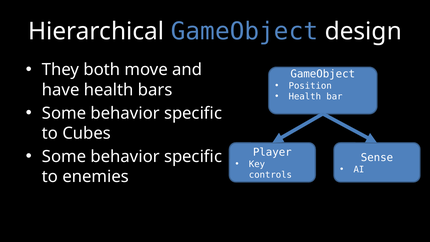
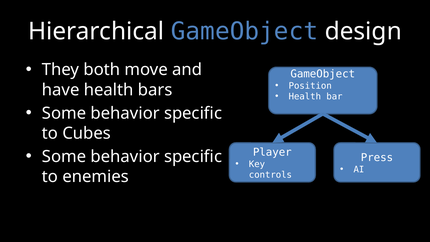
Sense: Sense -> Press (377, 158)
